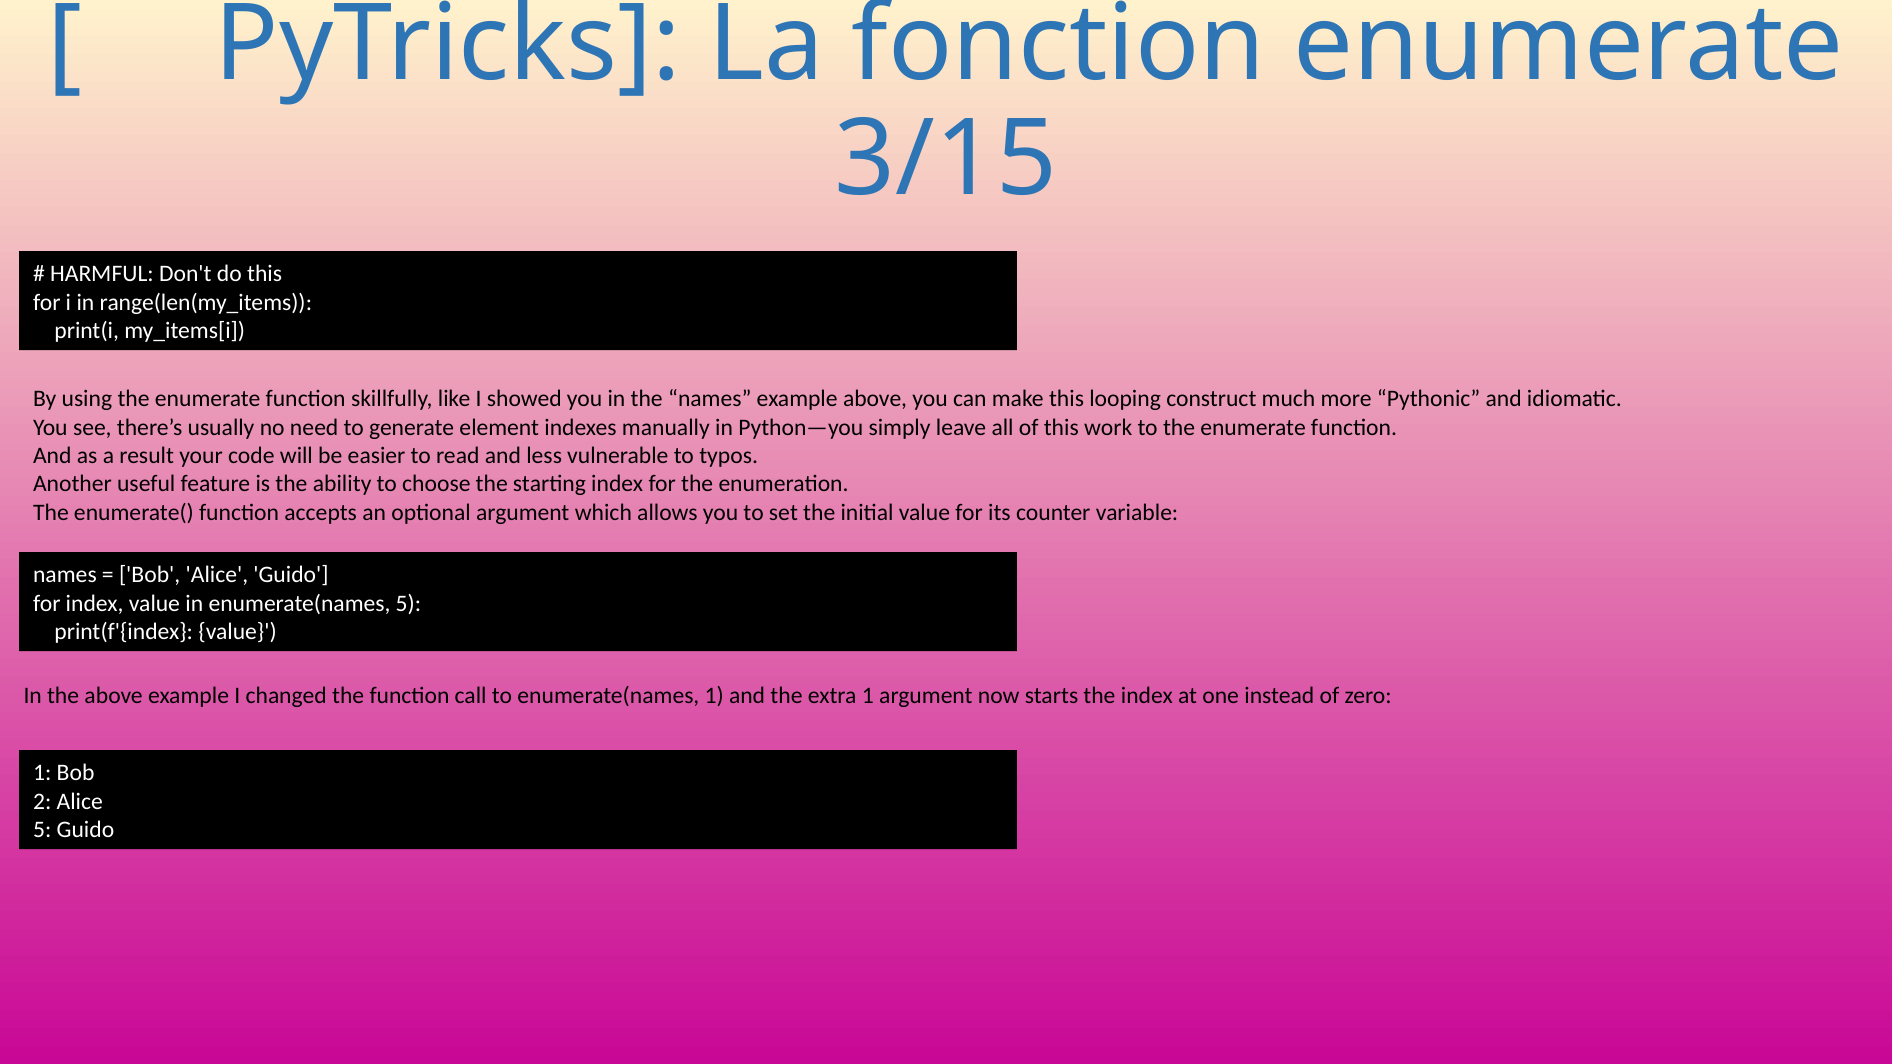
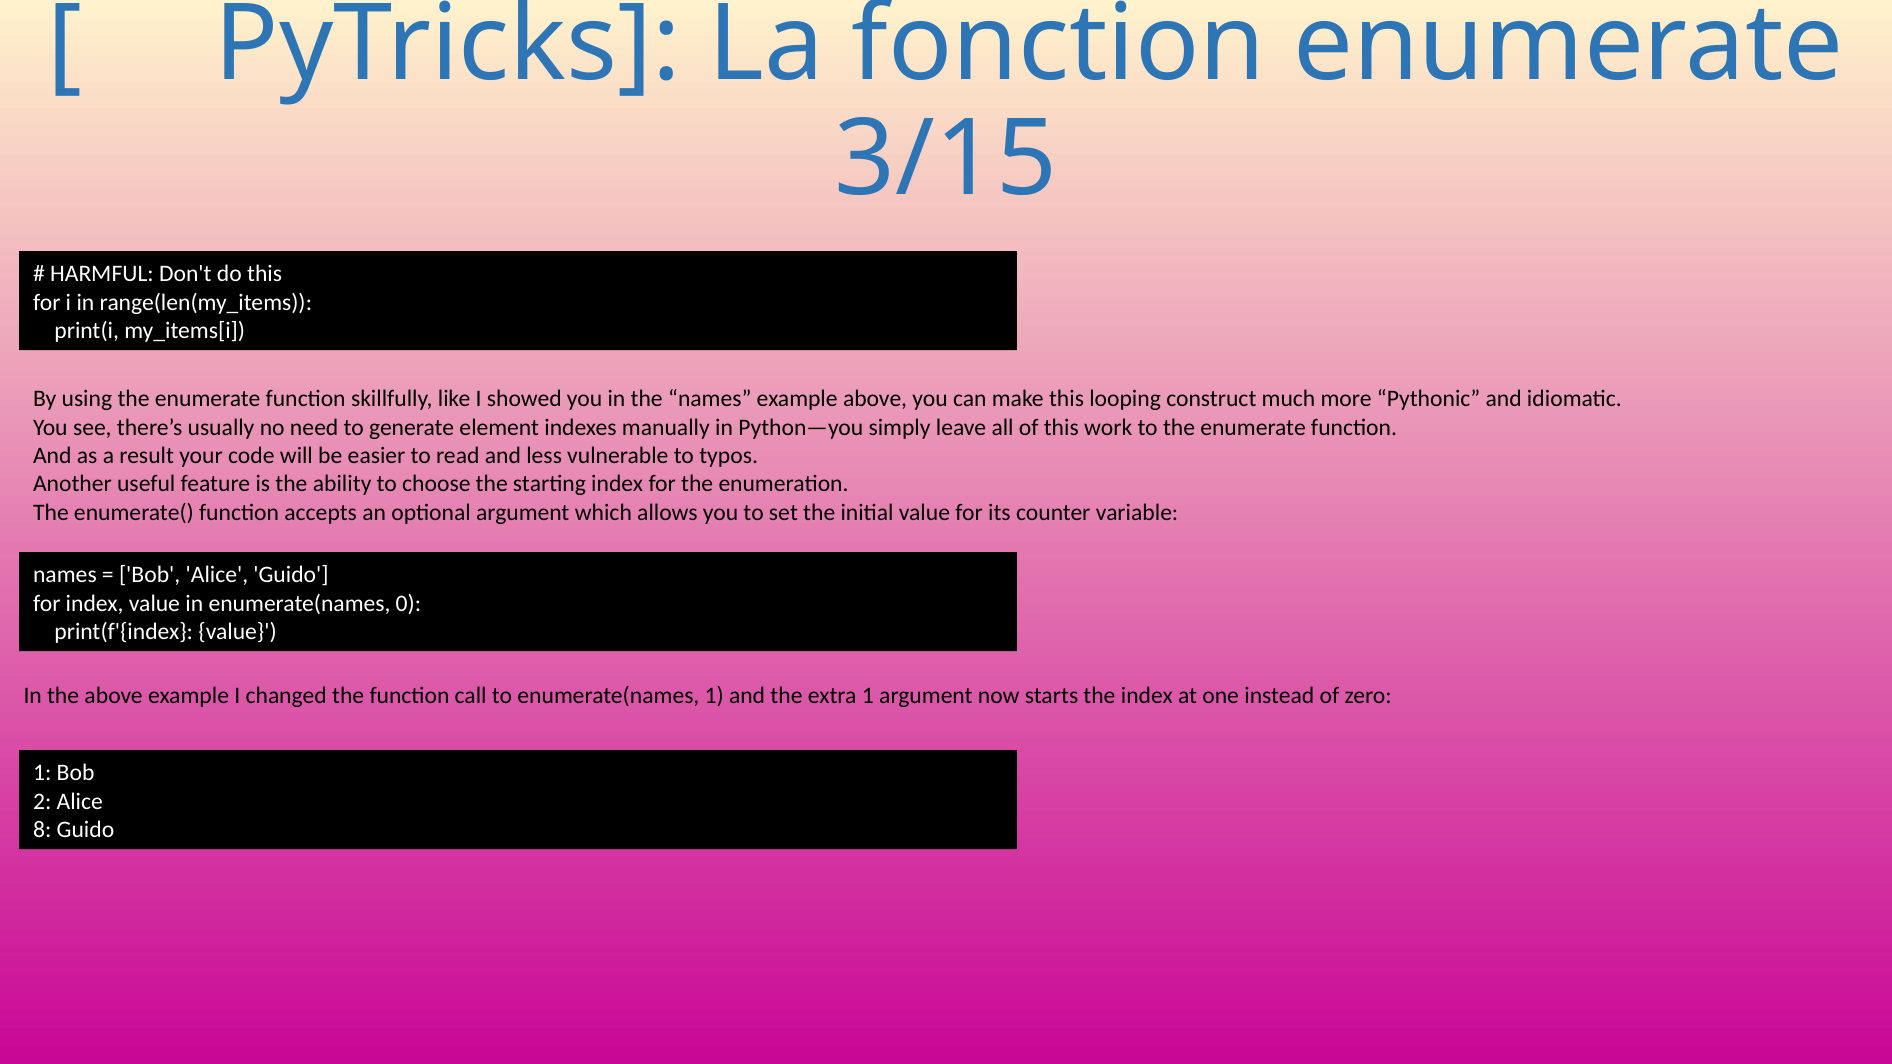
enumerate(names 5: 5 -> 0 (408, 603)
5: 5 -> 8 (42, 830)
